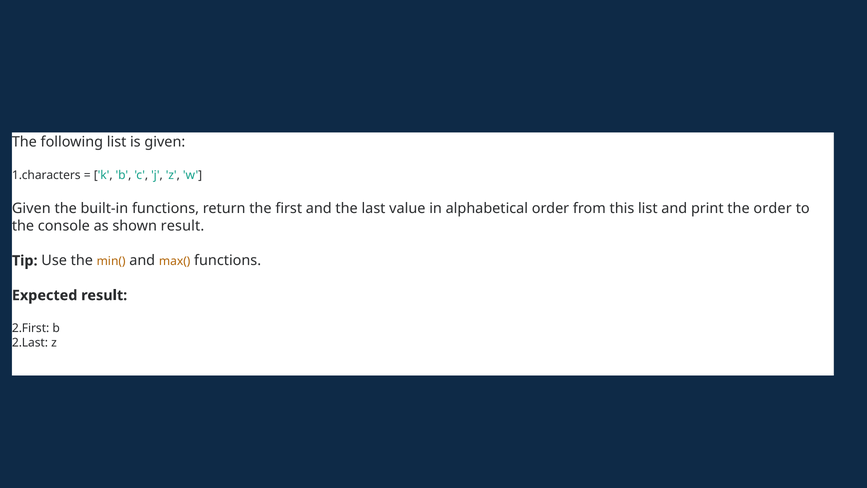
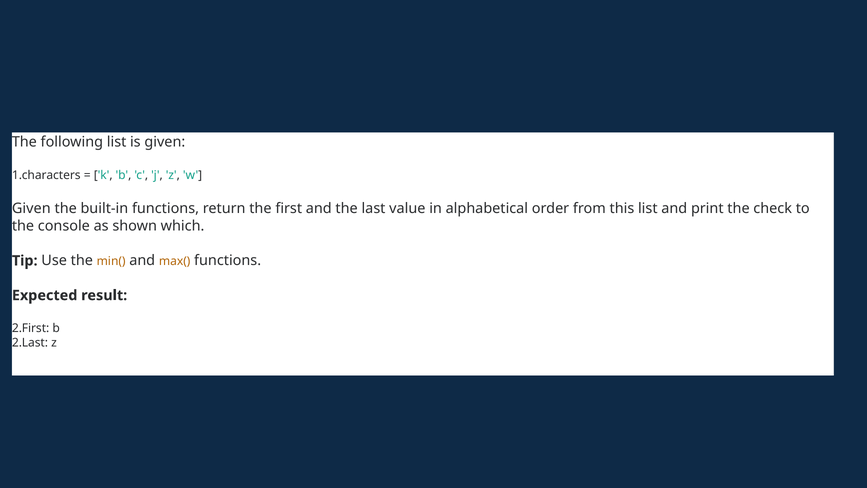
the order: order -> check (773, 209)
shown result: result -> which (183, 226)
